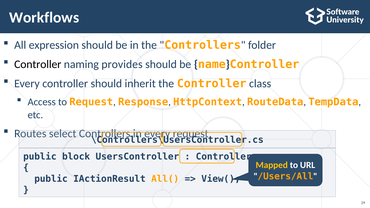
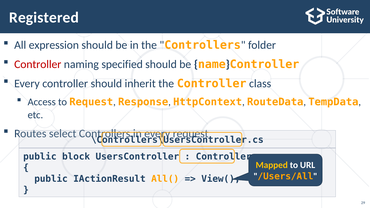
Workflows: Workflows -> Registered (44, 18)
Controller colour: black -> red (38, 64)
provides: provides -> specified (122, 64)
